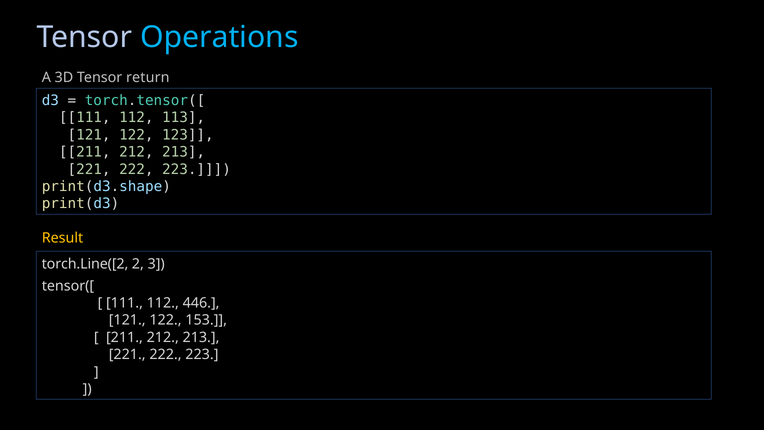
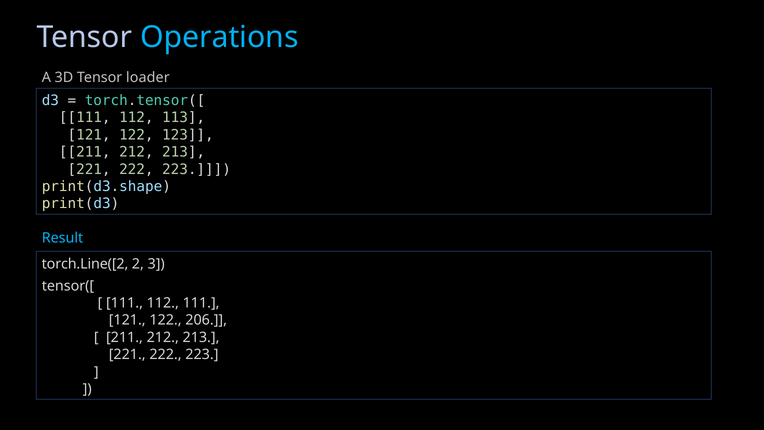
return: return -> loader (148, 78)
Result colour: yellow -> light blue (63, 238)
112 446: 446 -> 111 (201, 303)
153: 153 -> 206 (206, 320)
